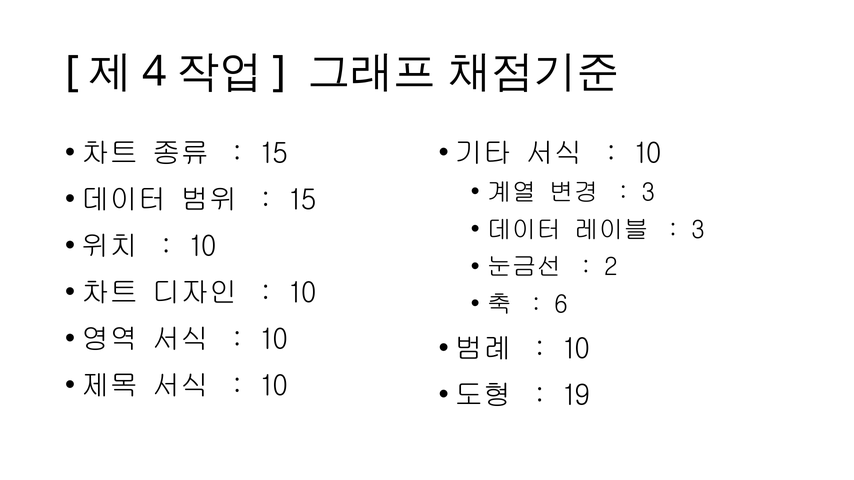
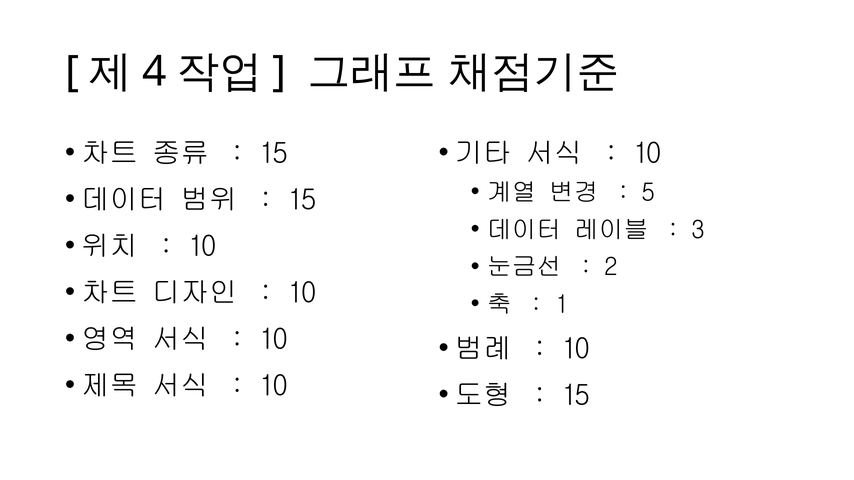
3: 3 -> 5 (648, 193)
6: 6 -> 1 (561, 305)
19: 19 -> 15 (575, 396)
